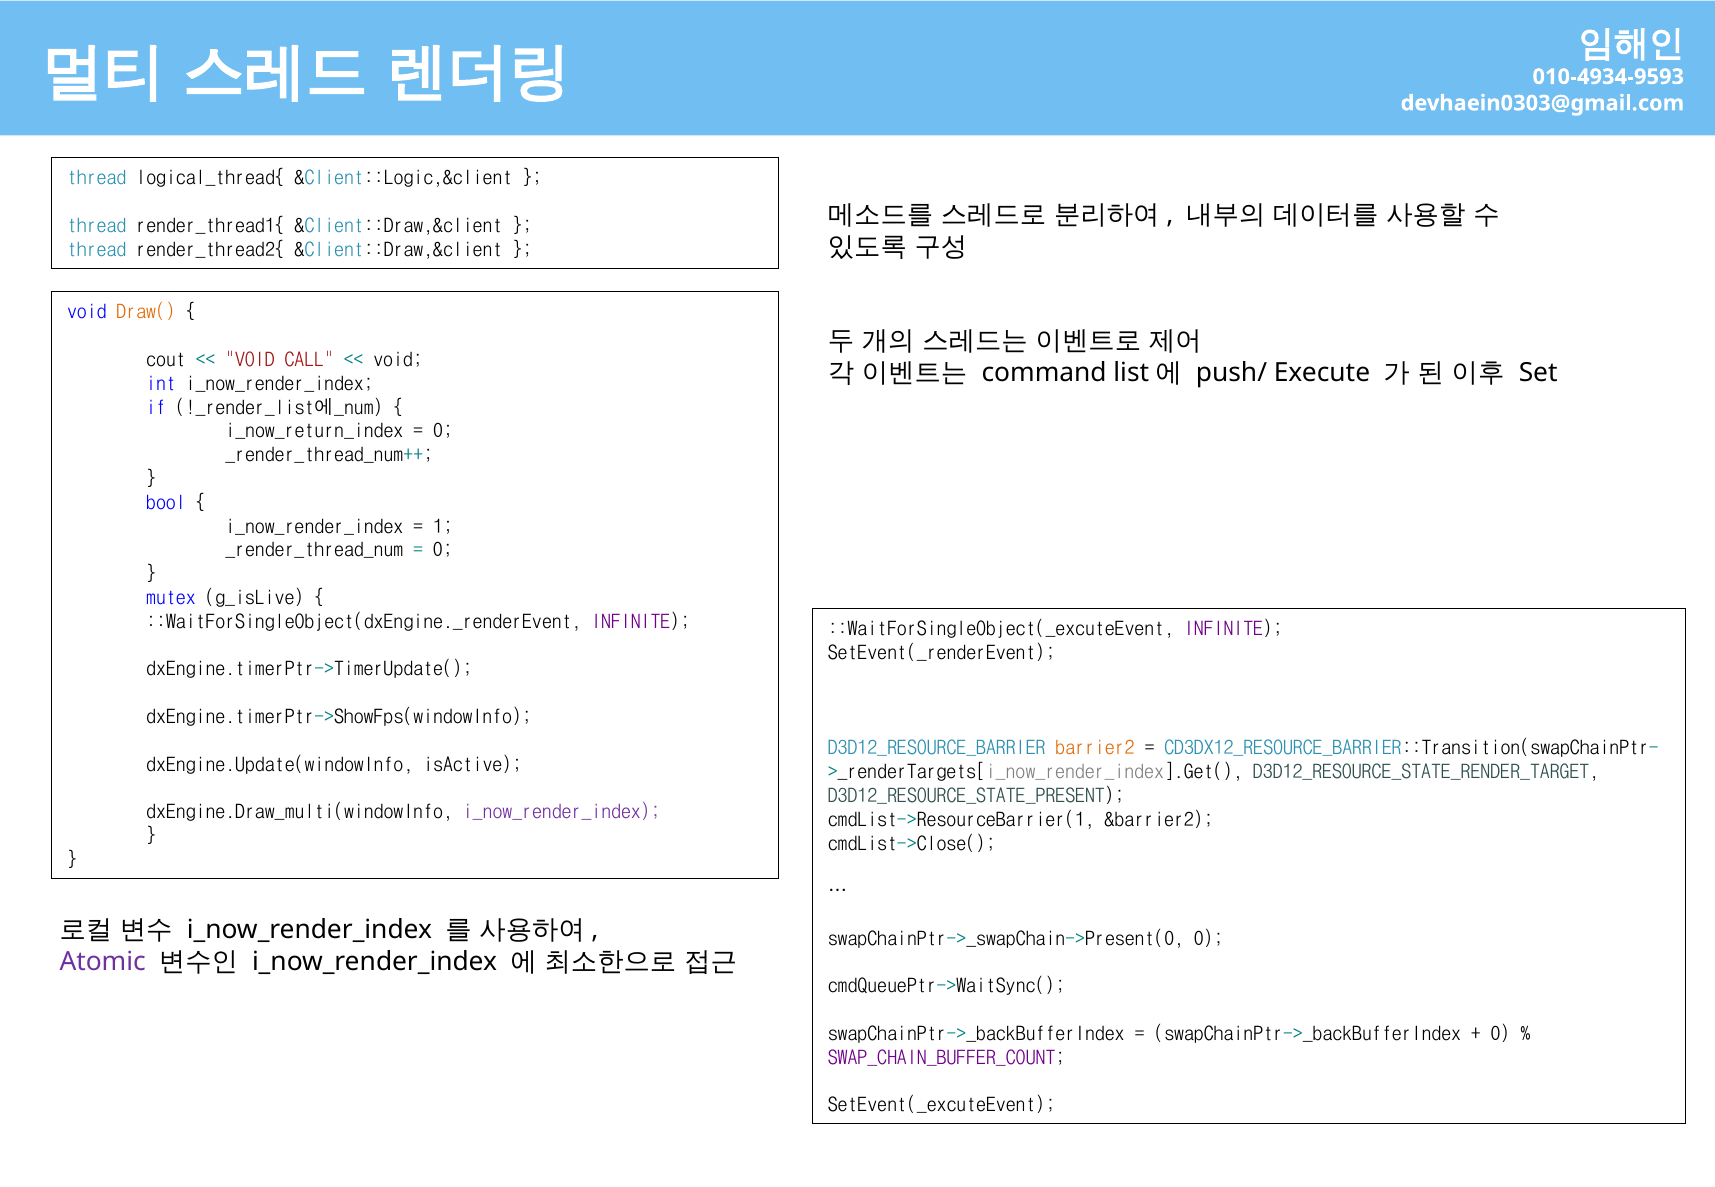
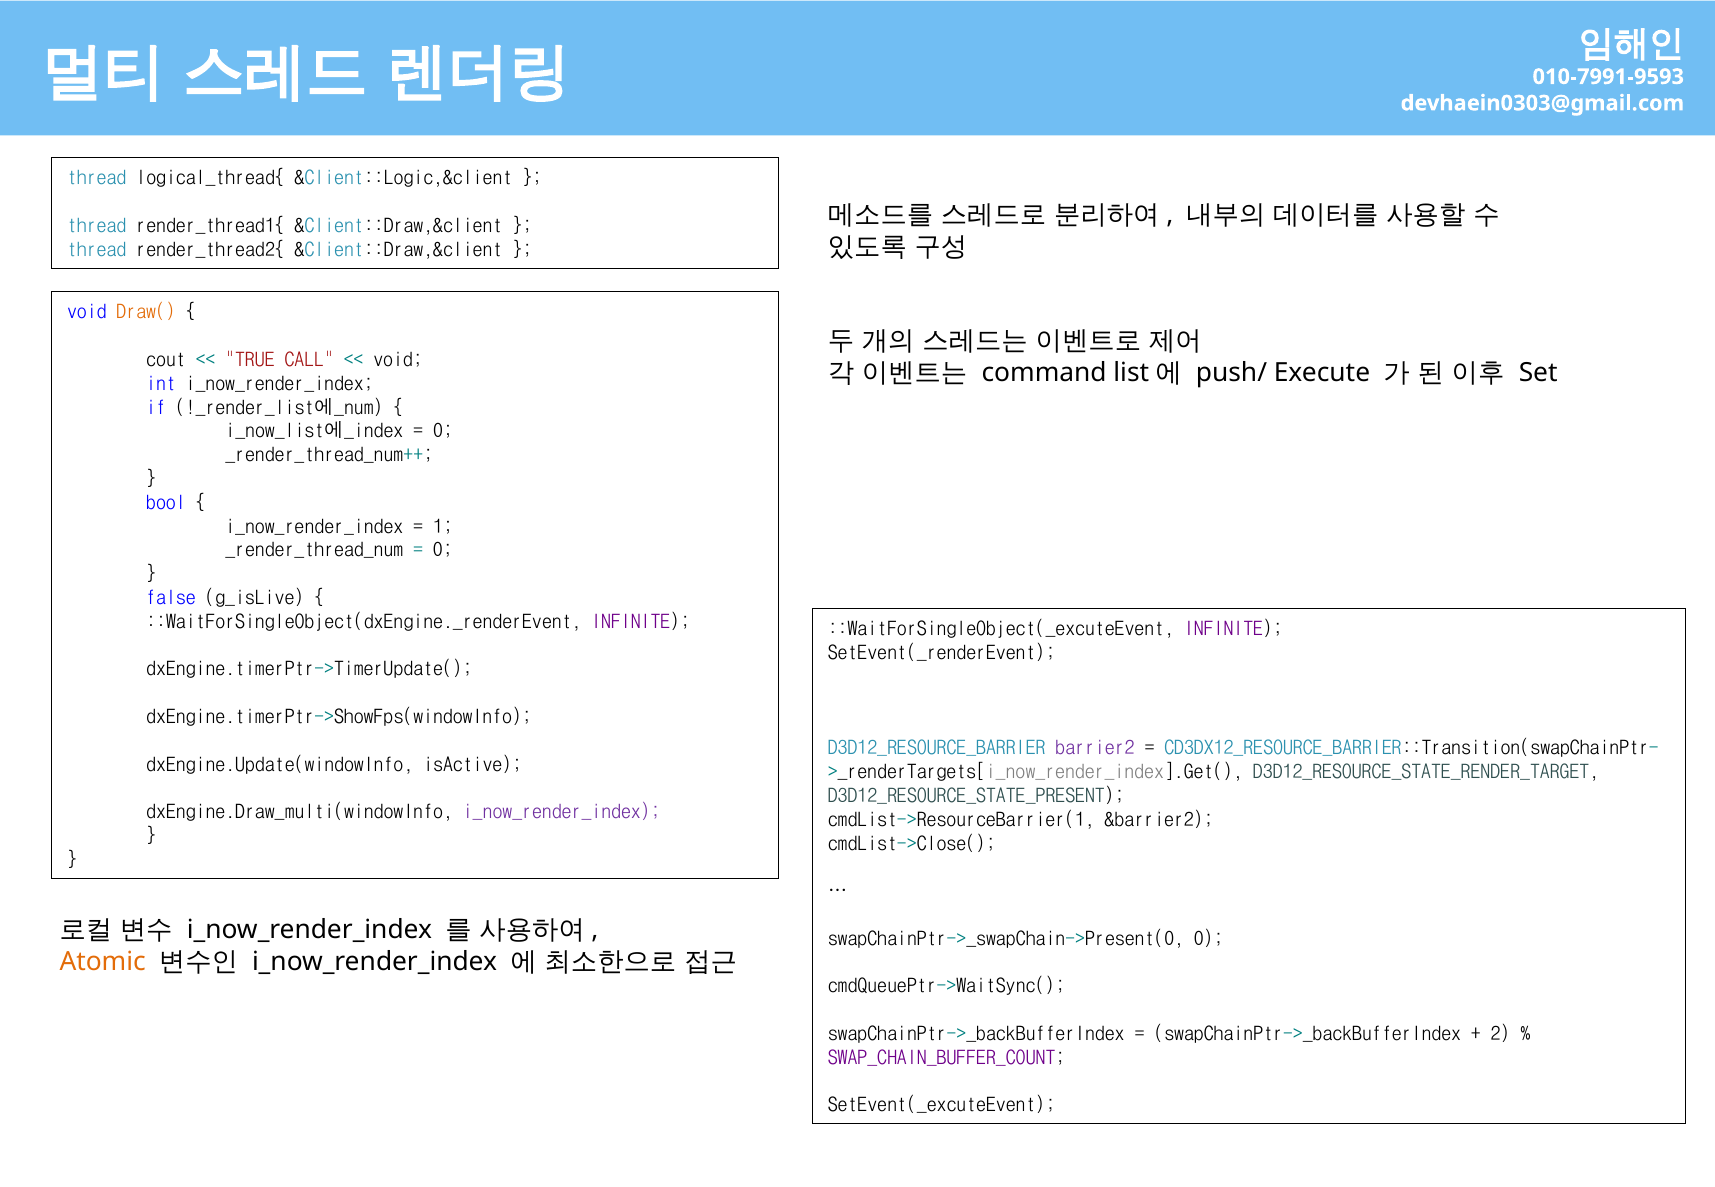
010-4934-9593: 010-4934-9593 -> 010-7991-9593 (1608, 77)
VOID: VOID -> TRUE (250, 360)
i_now_return_index: i_now_return_index -> i_now_list에_index (314, 431)
mutex: mutex -> false (171, 598)
barrier2 colour: orange -> purple (1095, 748)
Atomic colour: purple -> orange (103, 962)
0: 0 -> 2 (1501, 1034)
